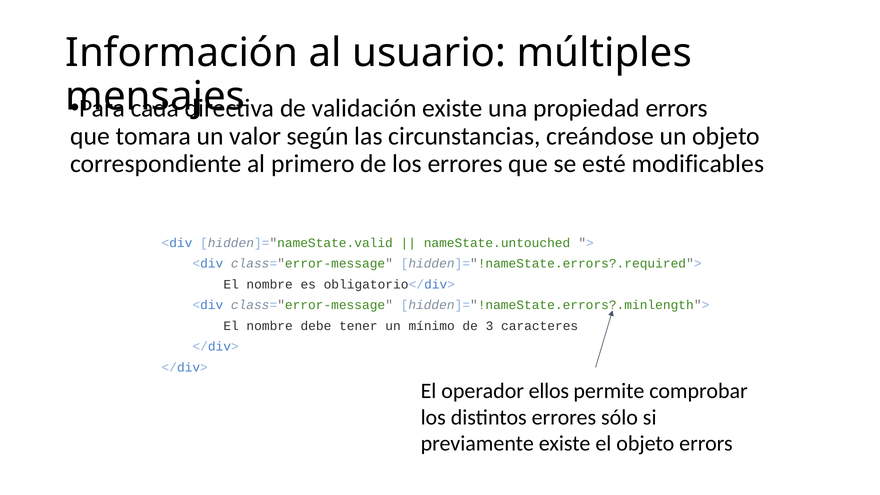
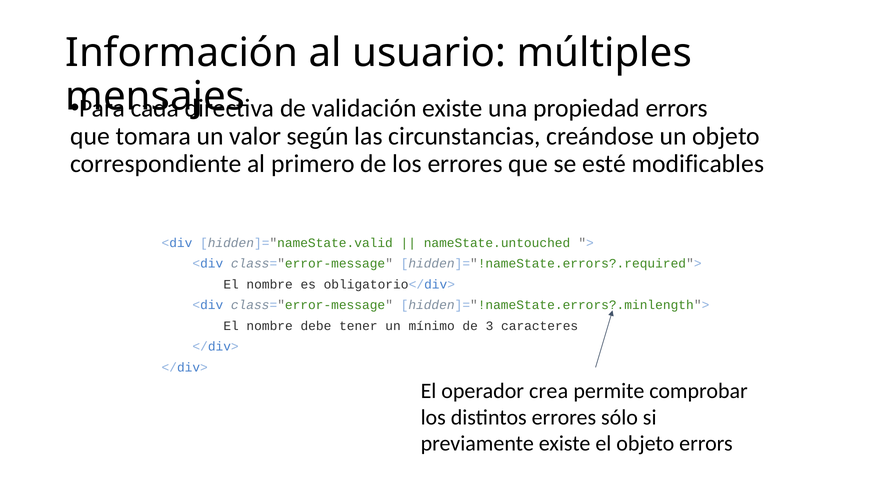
ellos: ellos -> crea (549, 391)
